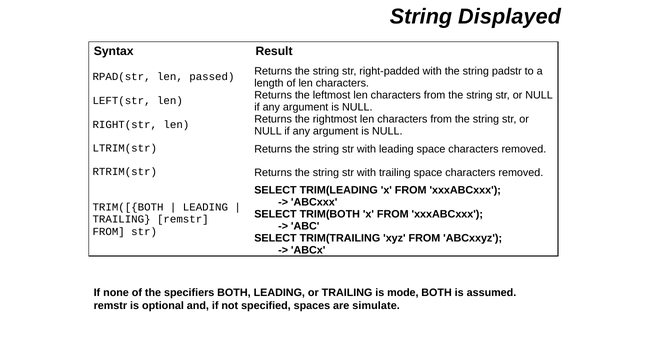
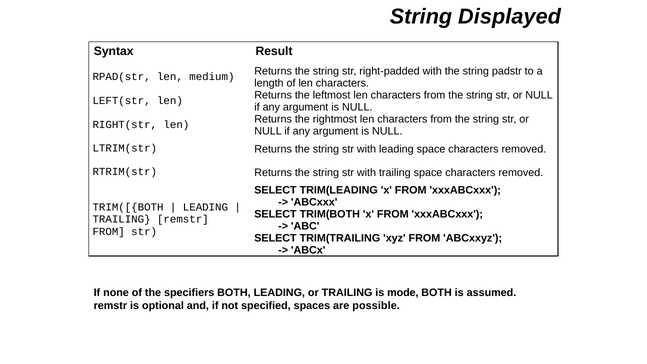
passed: passed -> medium (212, 77)
simulate: simulate -> possible (376, 306)
